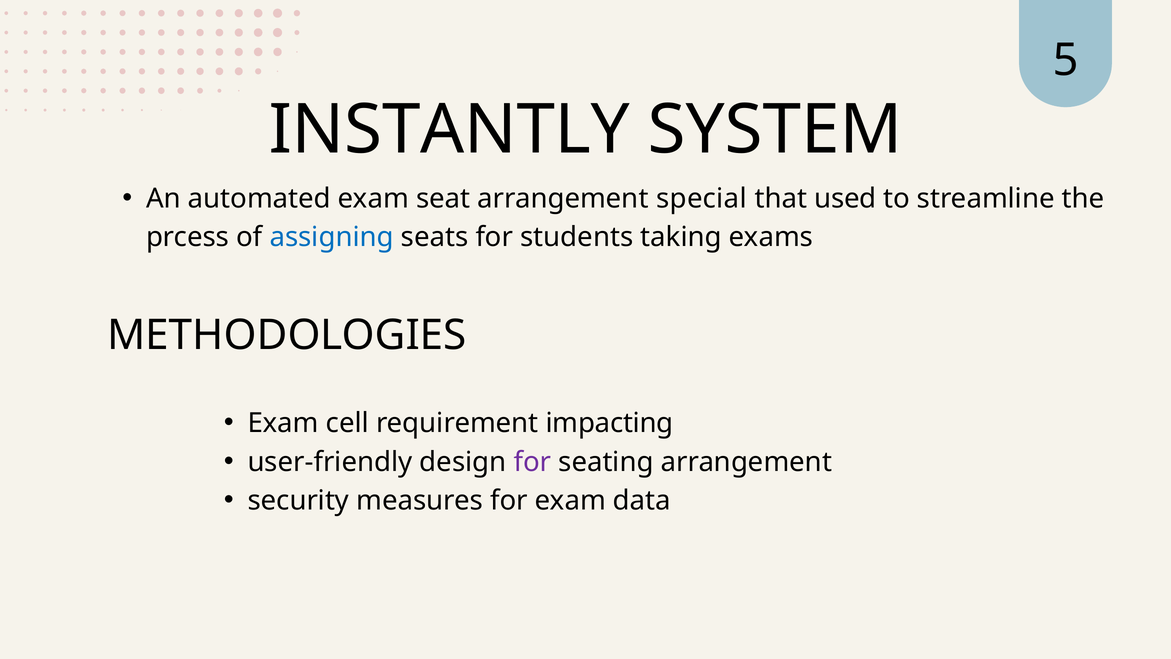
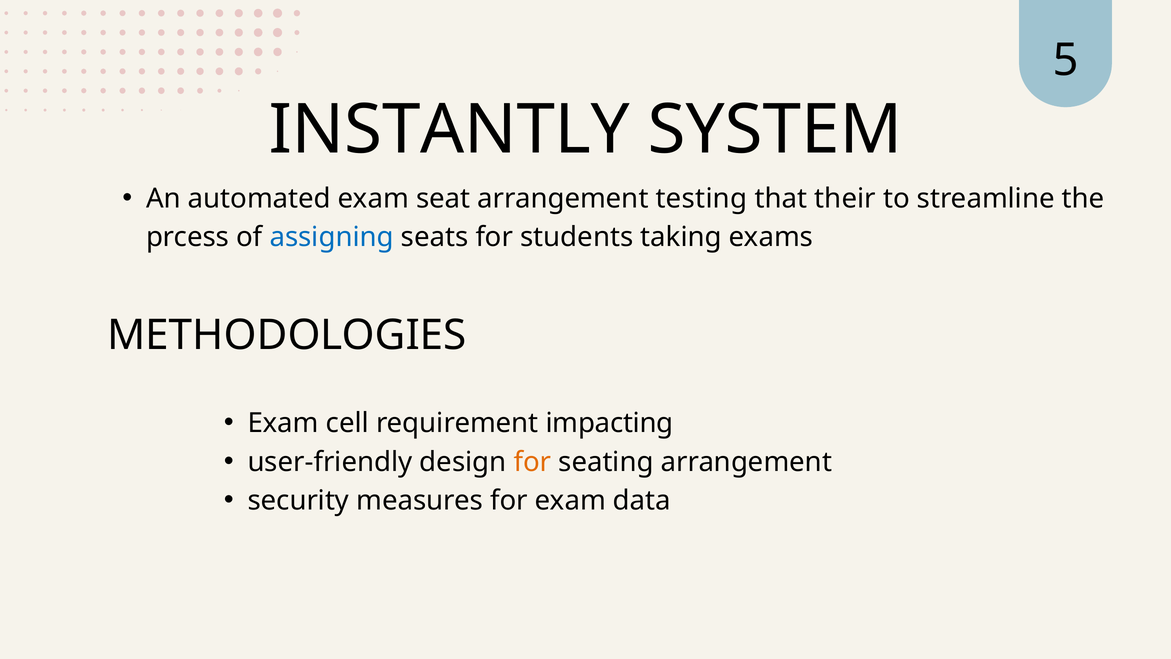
special: special -> testing (701, 199)
used: used -> their (845, 199)
for colour: purple -> orange (532, 462)
